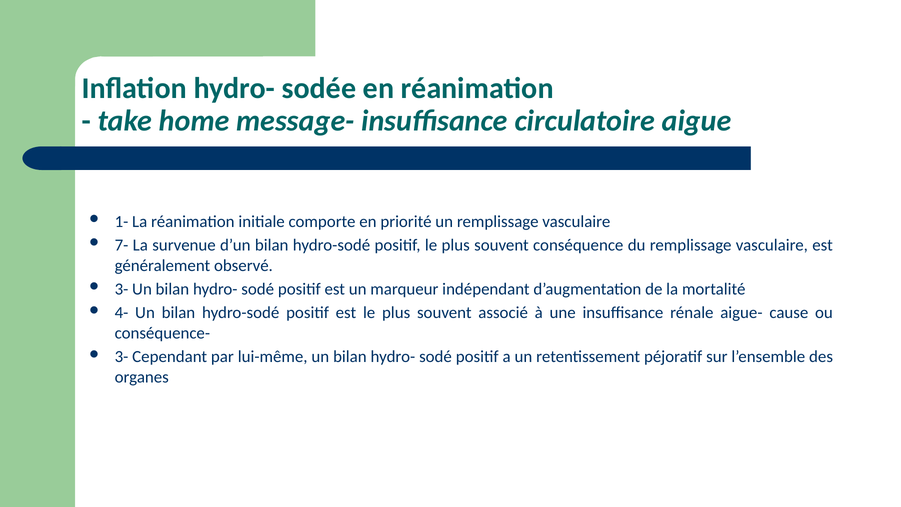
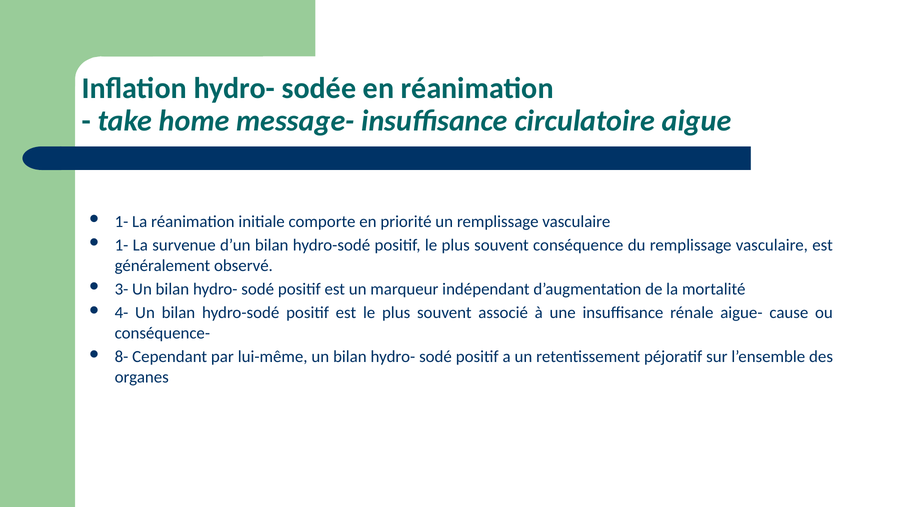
7-: 7- -> 1- (122, 245)
3-: 3- -> 8- (122, 357)
